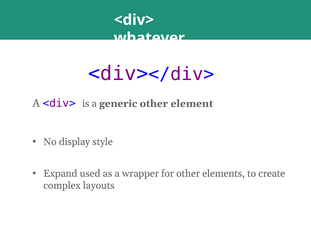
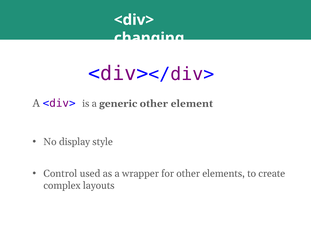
whatever: whatever -> changing (149, 38)
Expand: Expand -> Control (60, 174)
